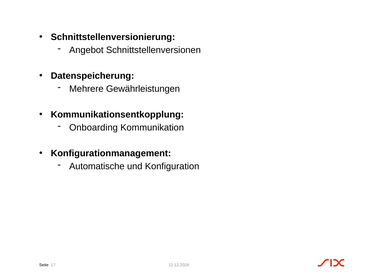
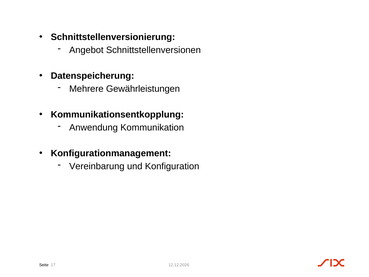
Onboarding: Onboarding -> Anwendung (94, 127)
Automatische: Automatische -> Vereinbarung (97, 166)
